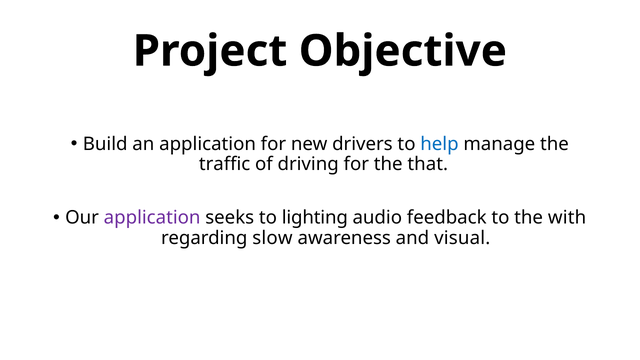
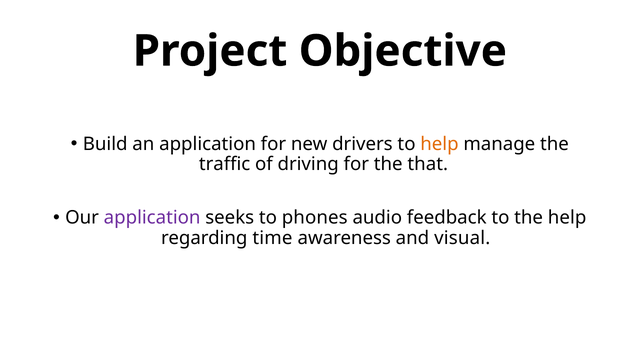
help colour: blue -> orange (439, 144)
lighting: lighting -> phones (315, 218)
the with: with -> help (567, 218)
slow: slow -> time (272, 238)
